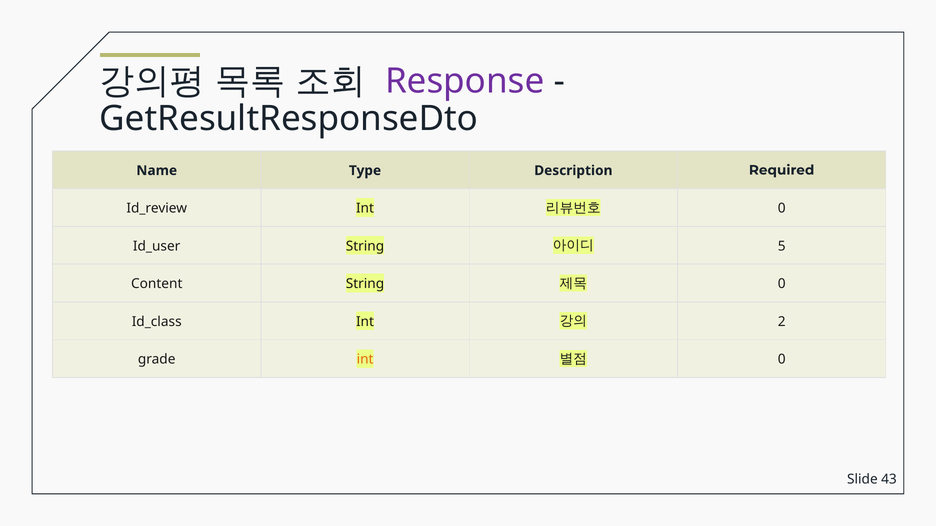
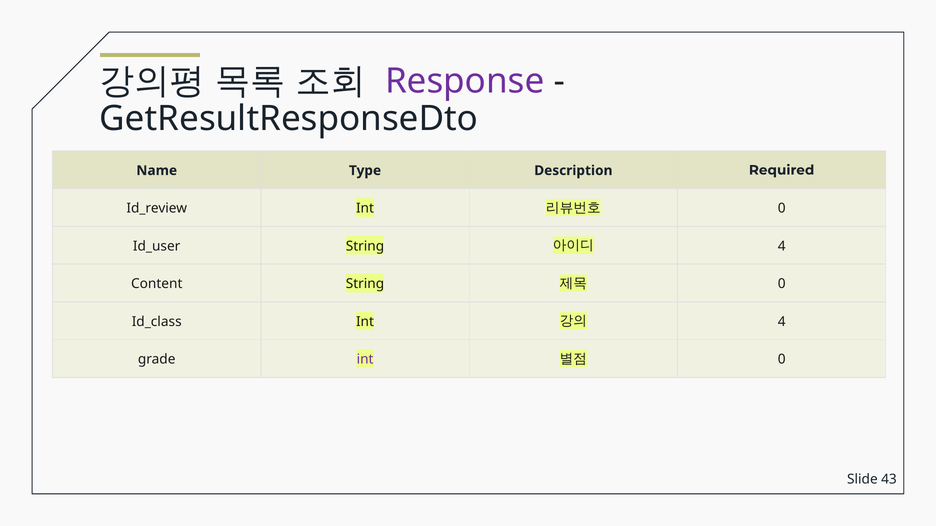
5: 5 -> 4 (782, 246)
2: 2 -> 4 (782, 322)
int colour: orange -> purple (365, 360)
